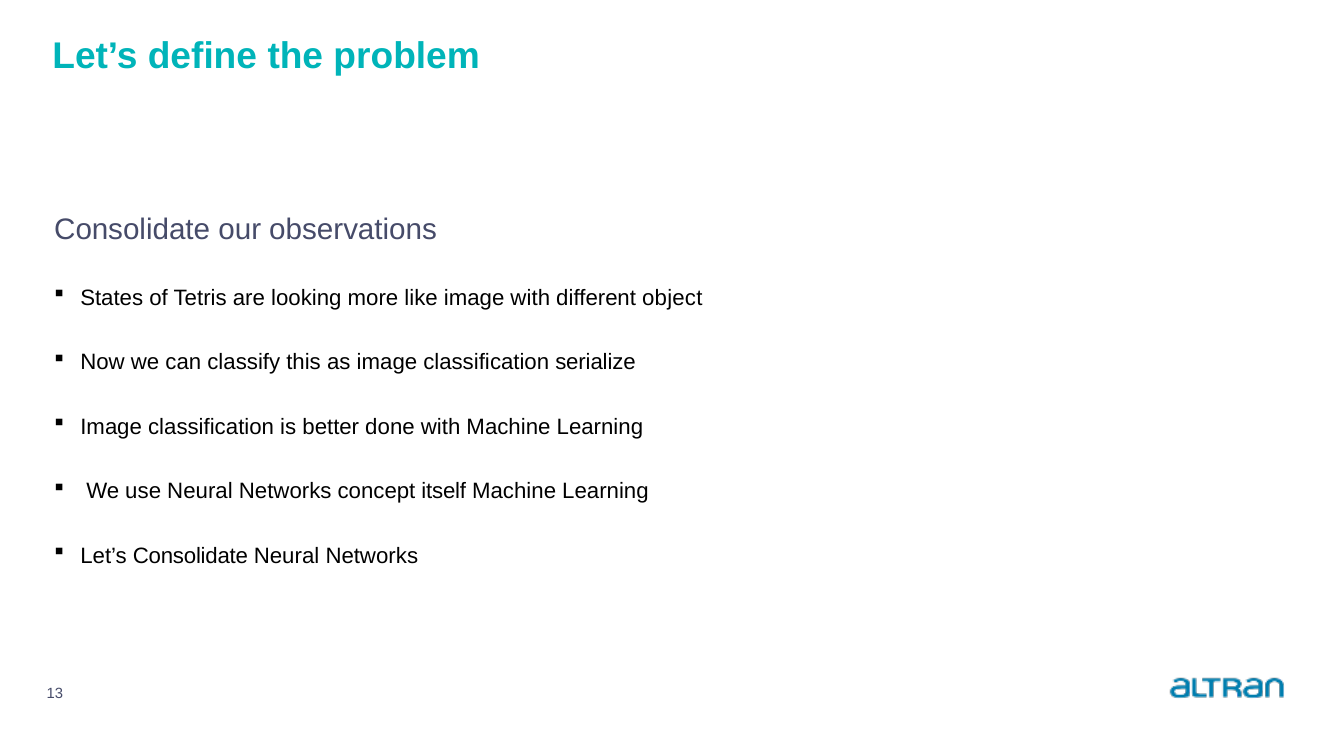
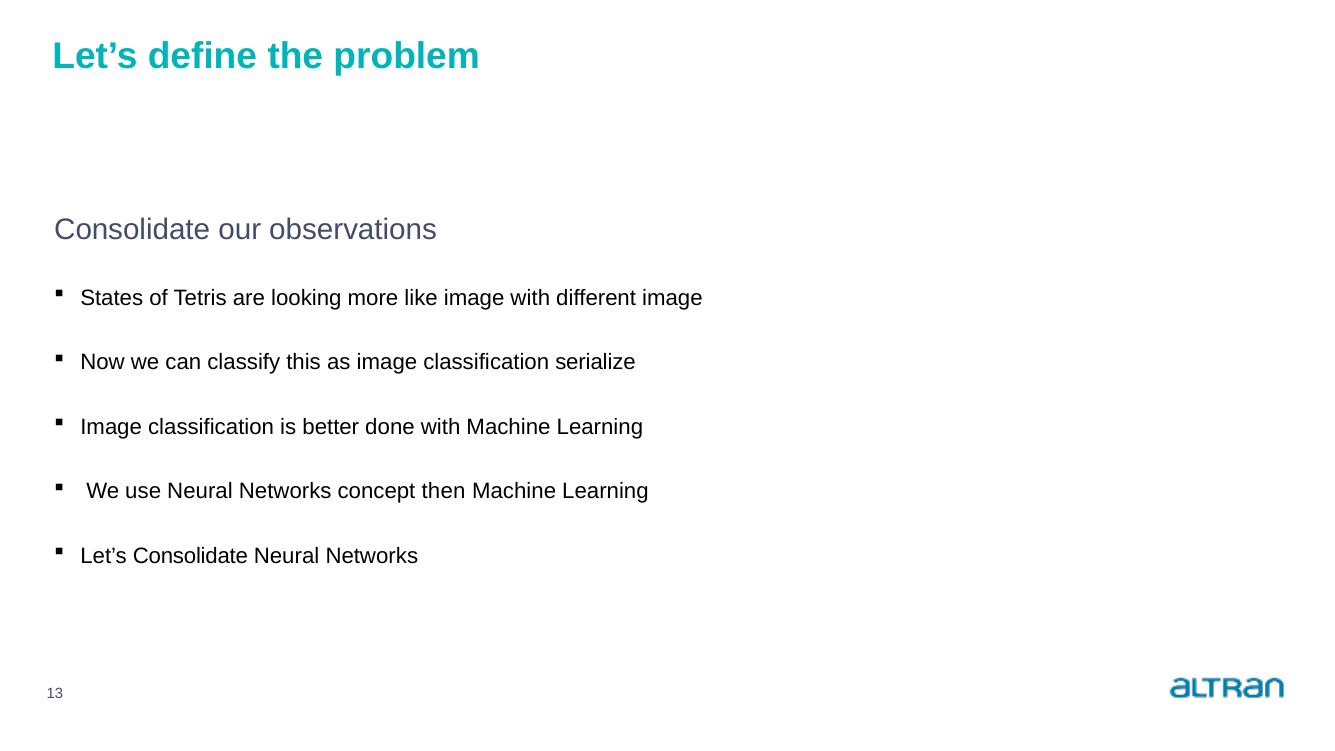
different object: object -> image (672, 298)
itself: itself -> then (444, 491)
